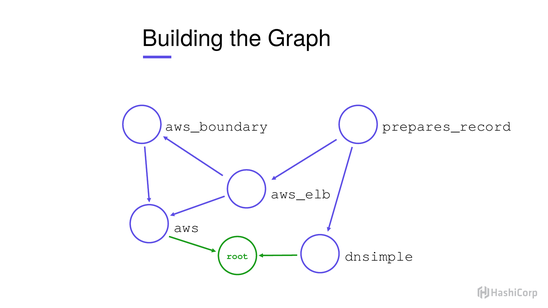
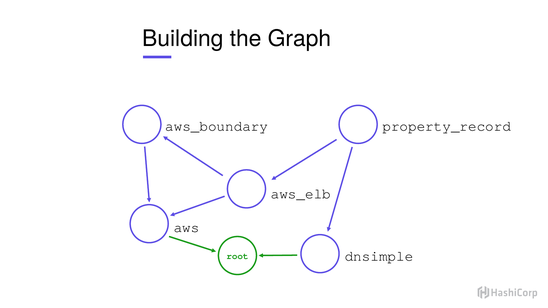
prepares_record: prepares_record -> property_record (447, 126)
